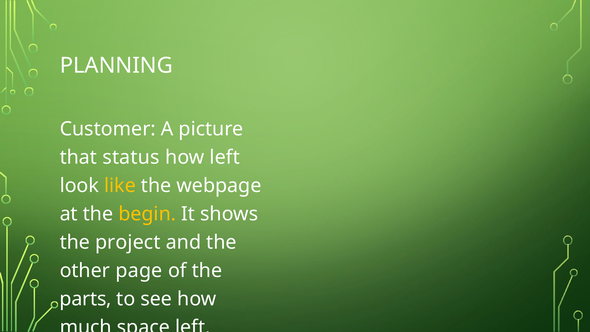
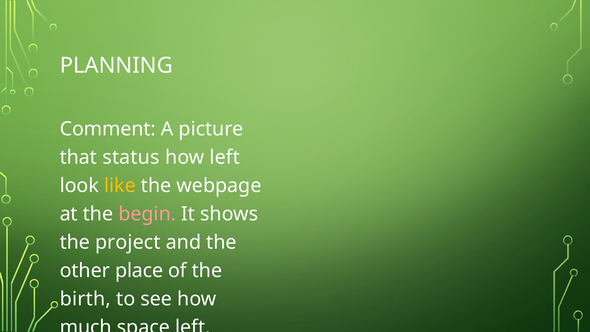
Customer: Customer -> Comment (108, 129)
begin colour: yellow -> pink (147, 214)
page: page -> place (139, 271)
parts: parts -> birth (85, 299)
